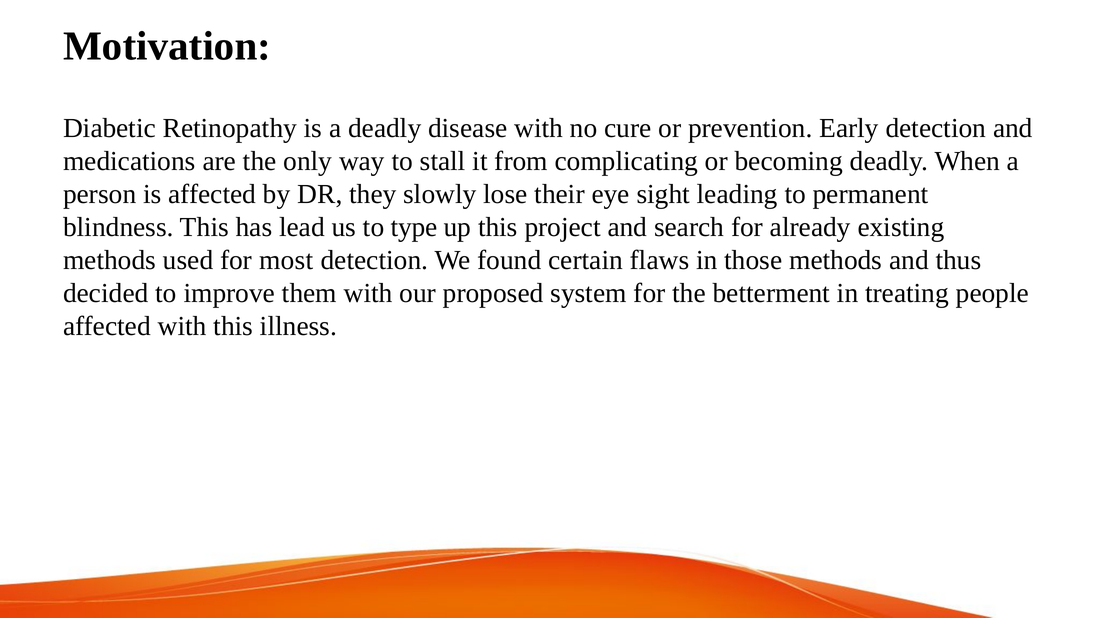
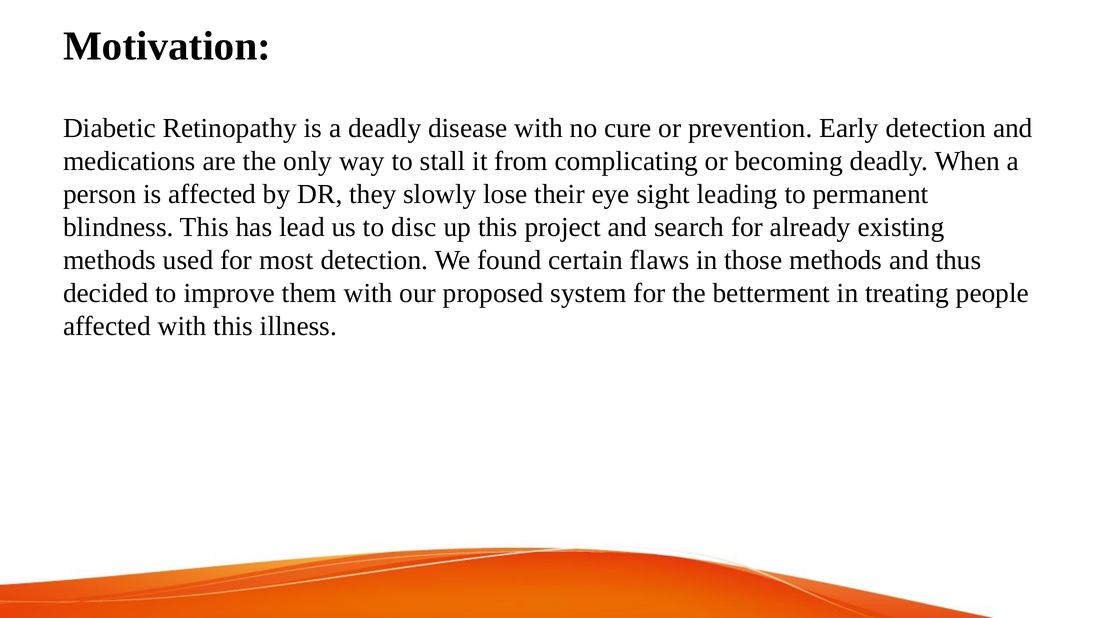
type: type -> disc (414, 227)
